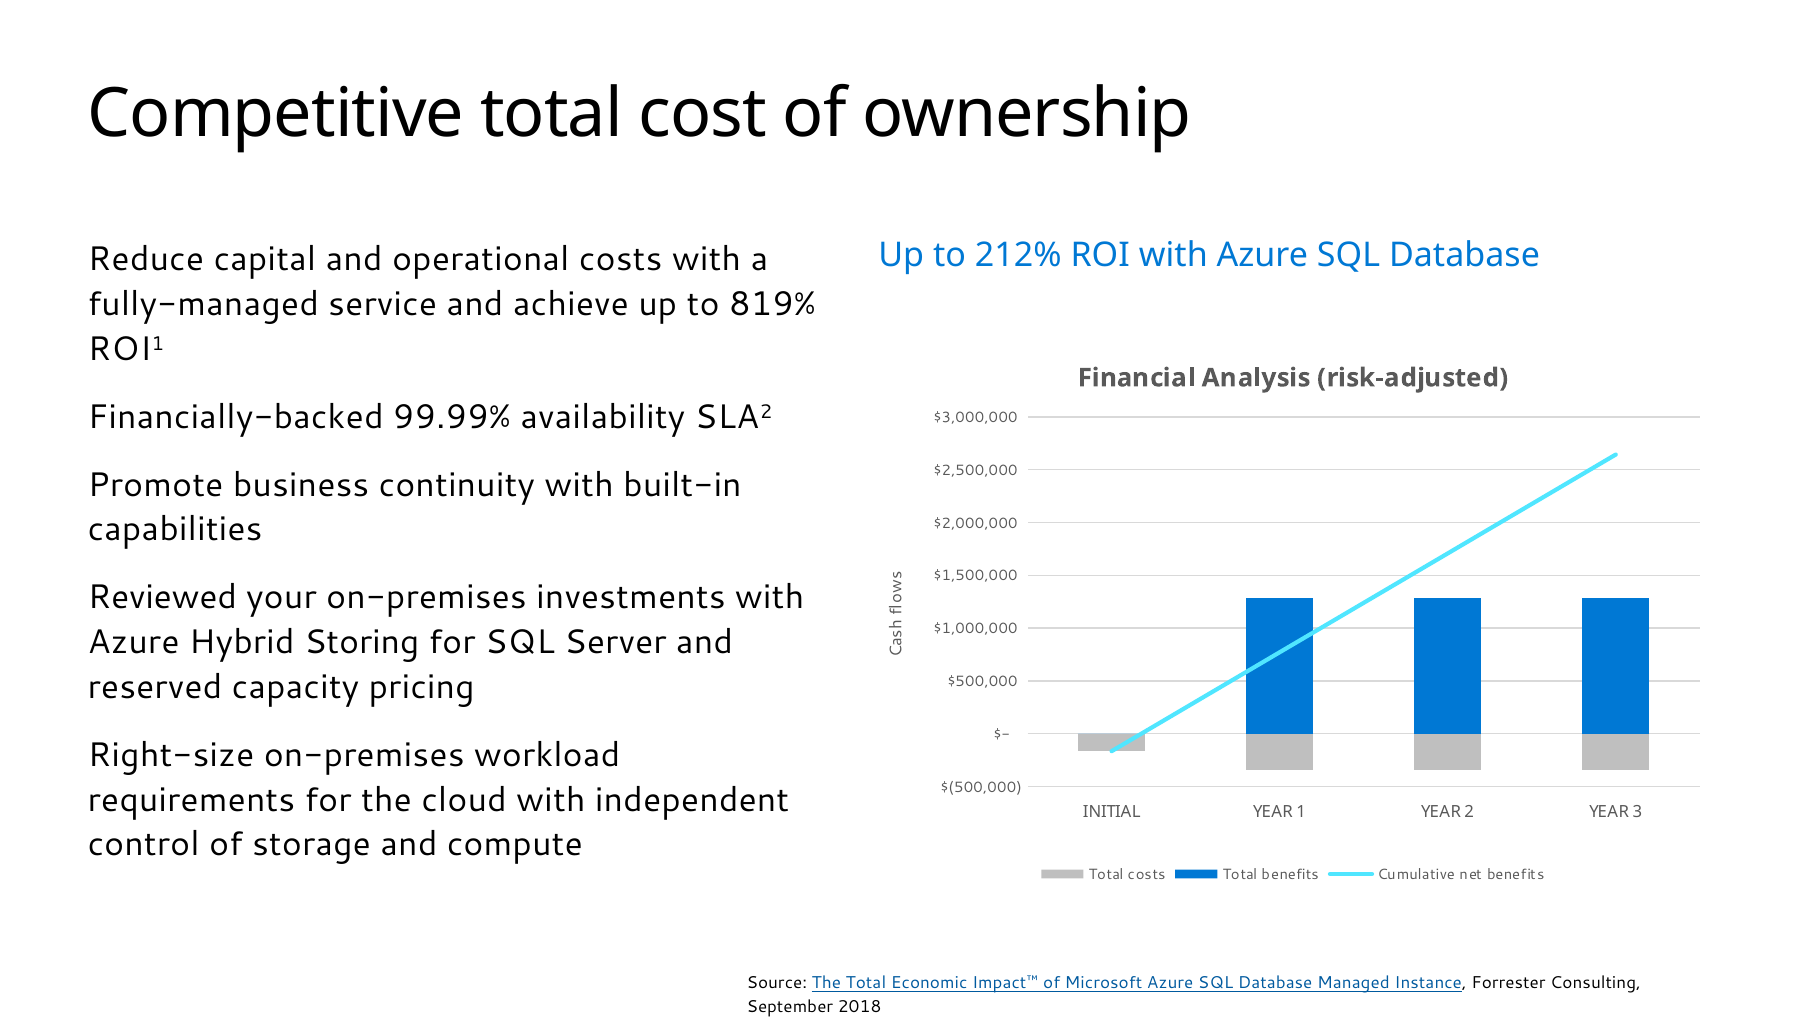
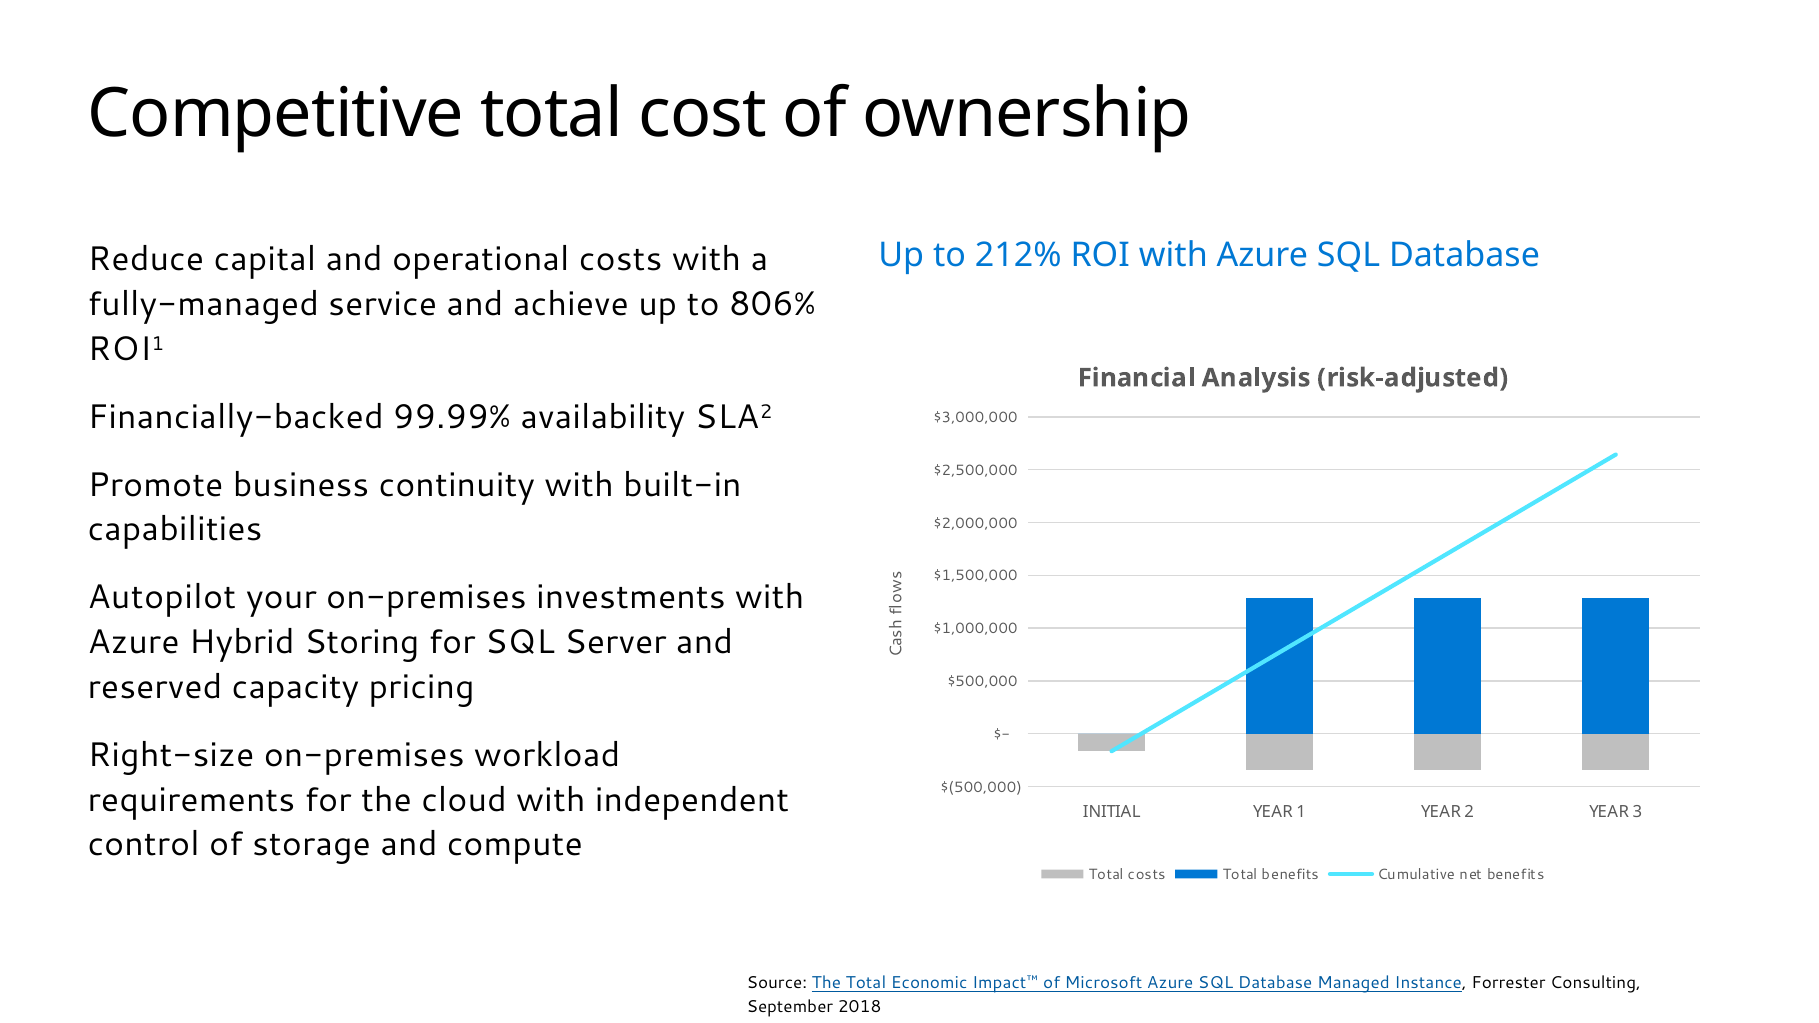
819%: 819% -> 806% (773, 305)
Reviewed: Reviewed -> Autopilot (162, 597)
